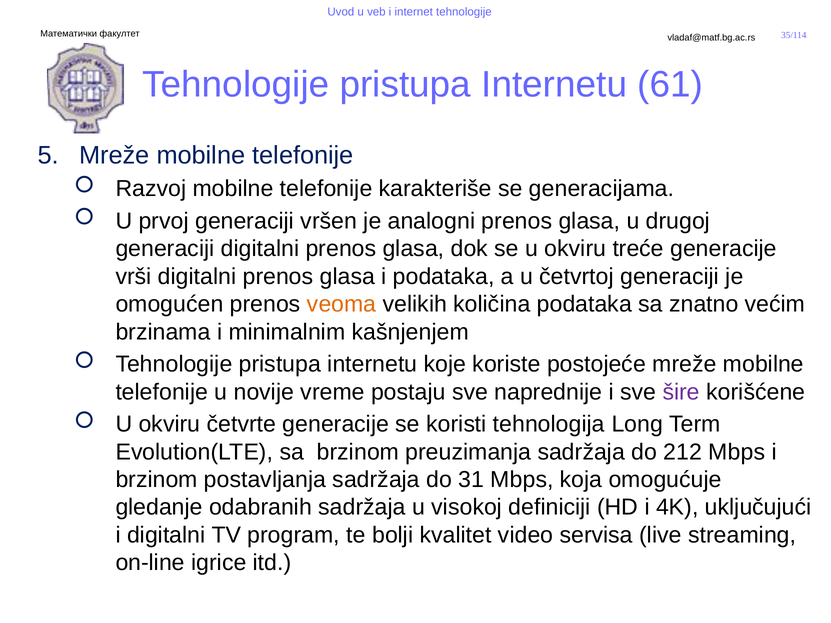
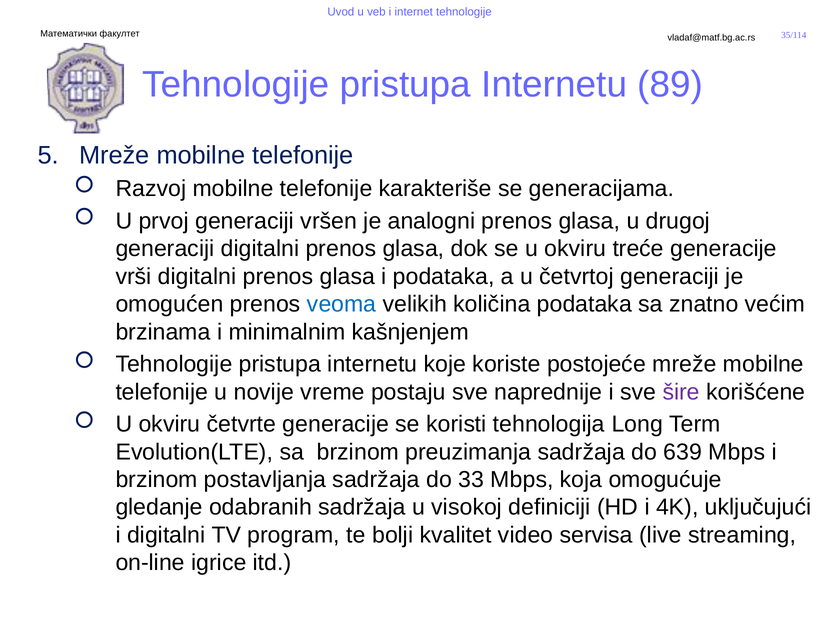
61: 61 -> 89 (670, 85)
veoma colour: orange -> blue (342, 304)
212: 212 -> 639 (683, 452)
31: 31 -> 33 (471, 480)
